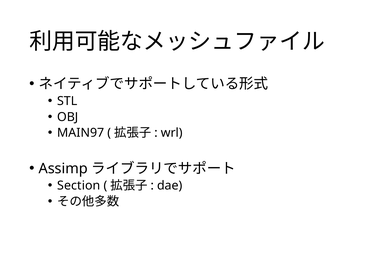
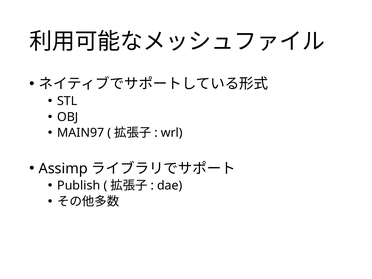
Section: Section -> Publish (79, 186)
